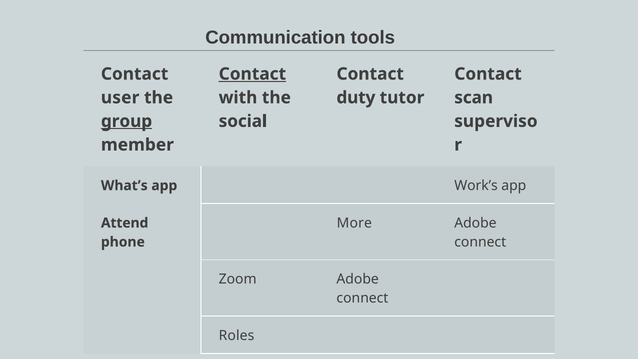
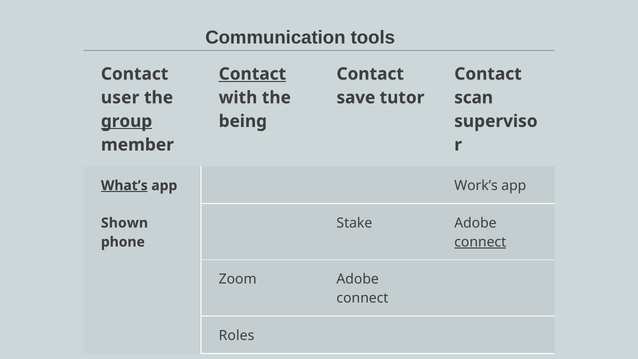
duty: duty -> save (356, 98)
social: social -> being (243, 121)
What’s underline: none -> present (124, 186)
More: More -> Stake (354, 223)
Attend: Attend -> Shown (124, 223)
connect underline: none -> present (480, 242)
